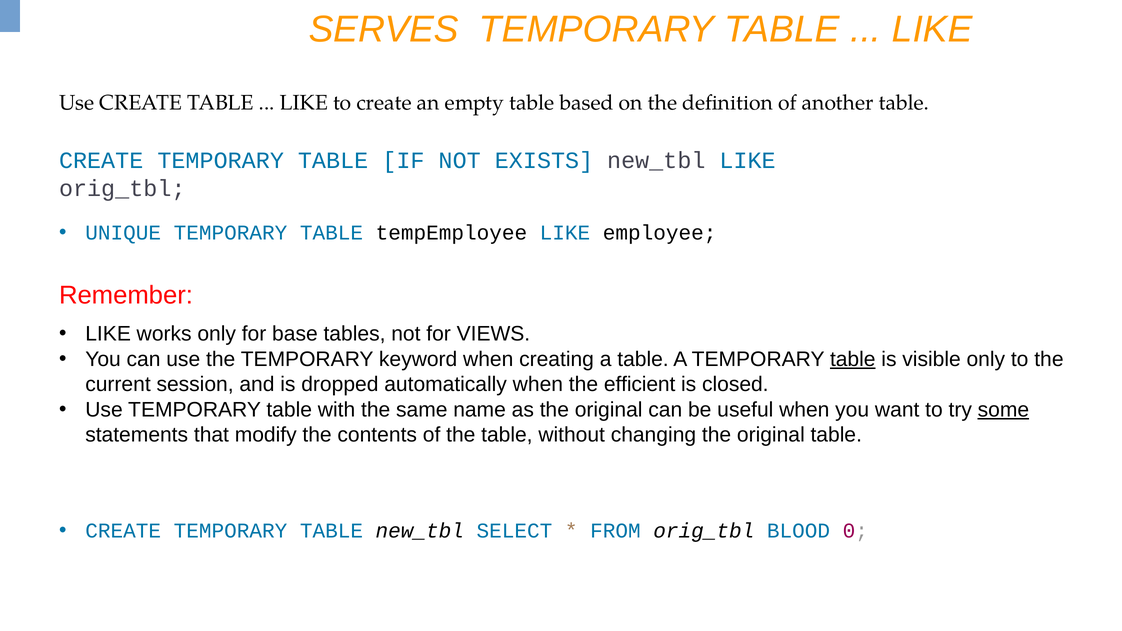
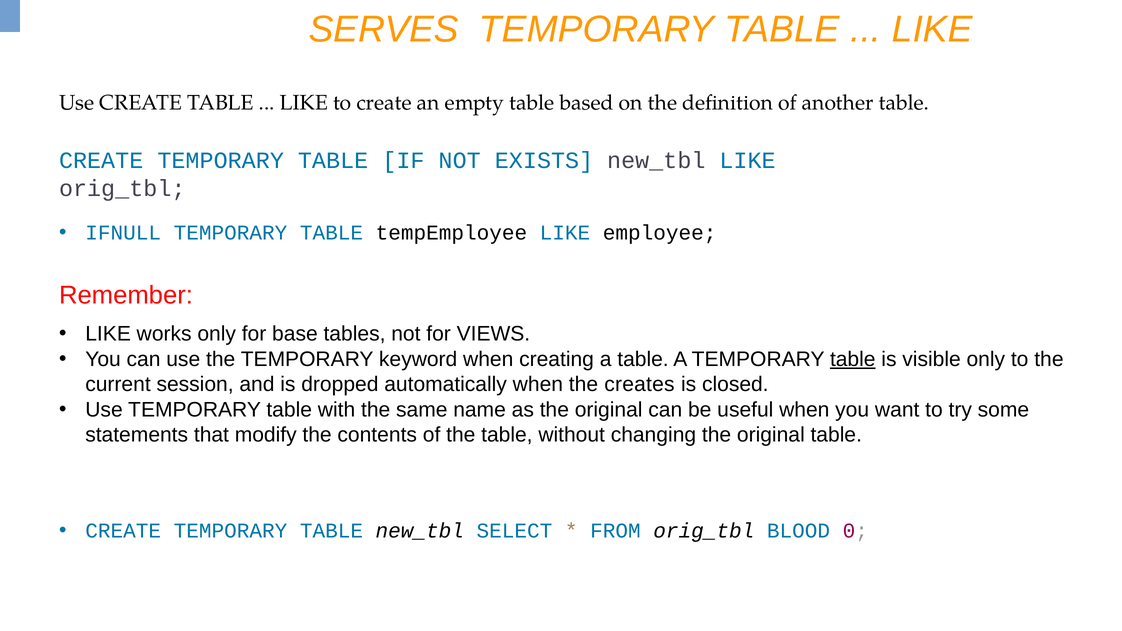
UNIQUE: UNIQUE -> IFNULL (123, 233)
efficient: efficient -> creates (639, 385)
some underline: present -> none (1003, 410)
